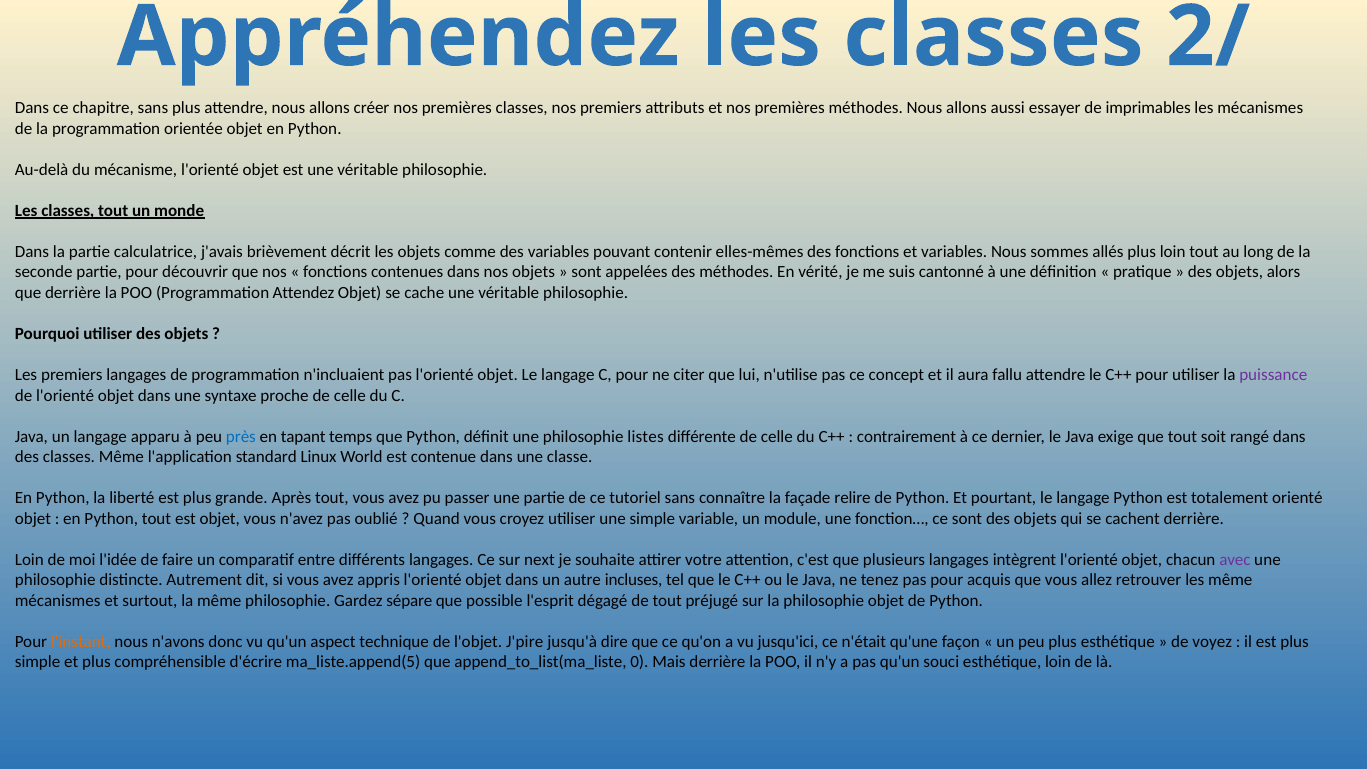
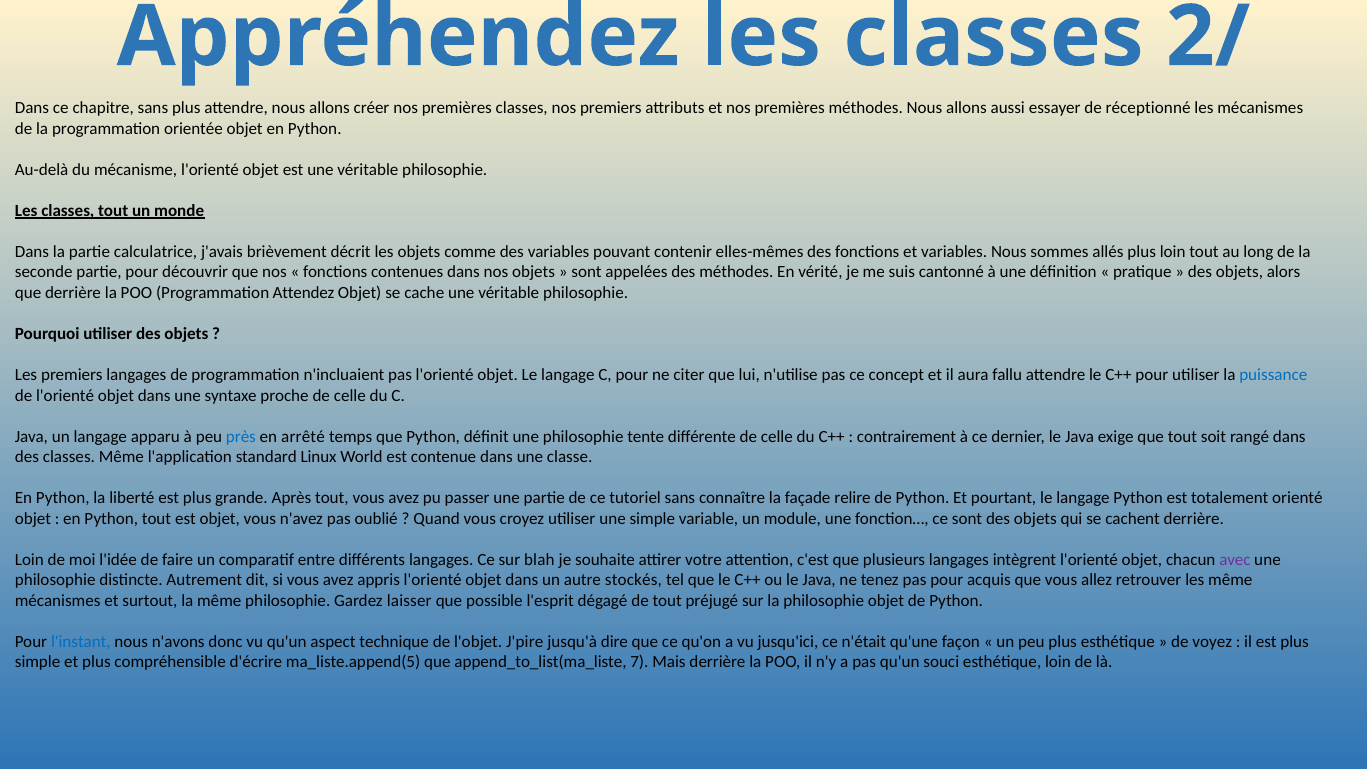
imprimables: imprimables -> réceptionné (1148, 108)
puissance colour: purple -> blue (1273, 375)
tapant: tapant -> arrêté (303, 436)
listes: listes -> tente (646, 436)
next: next -> blah (539, 559)
incluses: incluses -> stockés (633, 580)
sépare: sépare -> laisser (409, 600)
l'instant colour: orange -> blue (81, 641)
0: 0 -> 7 (639, 662)
